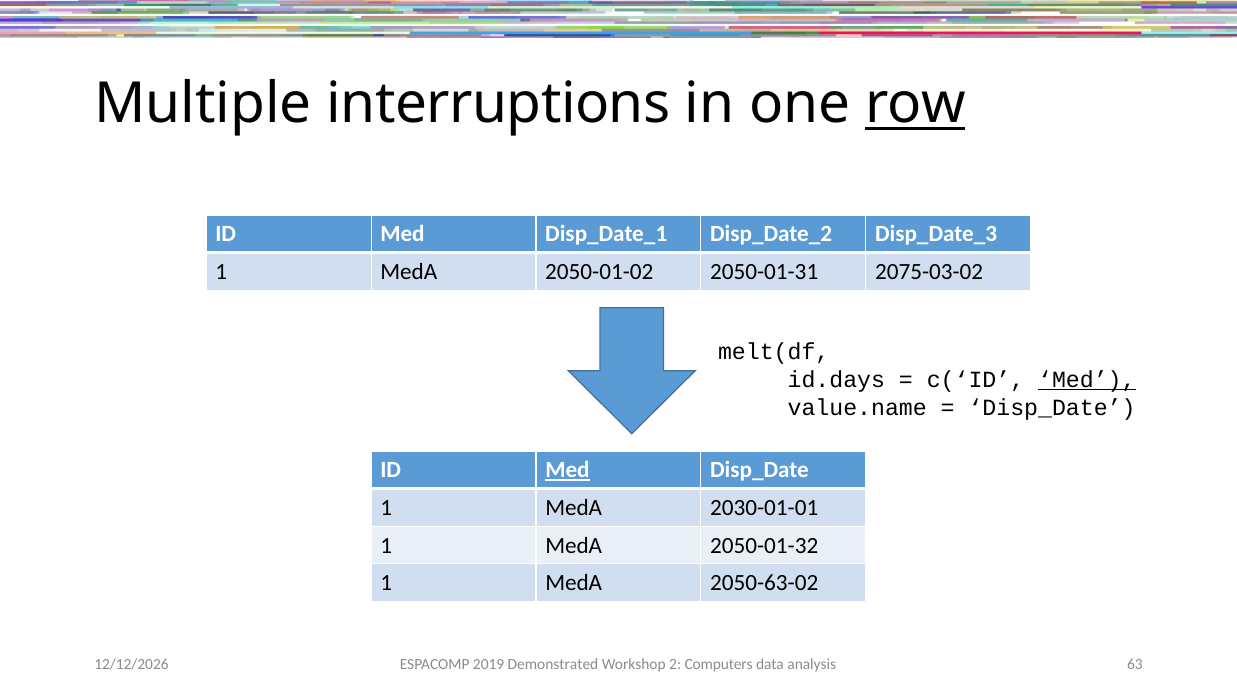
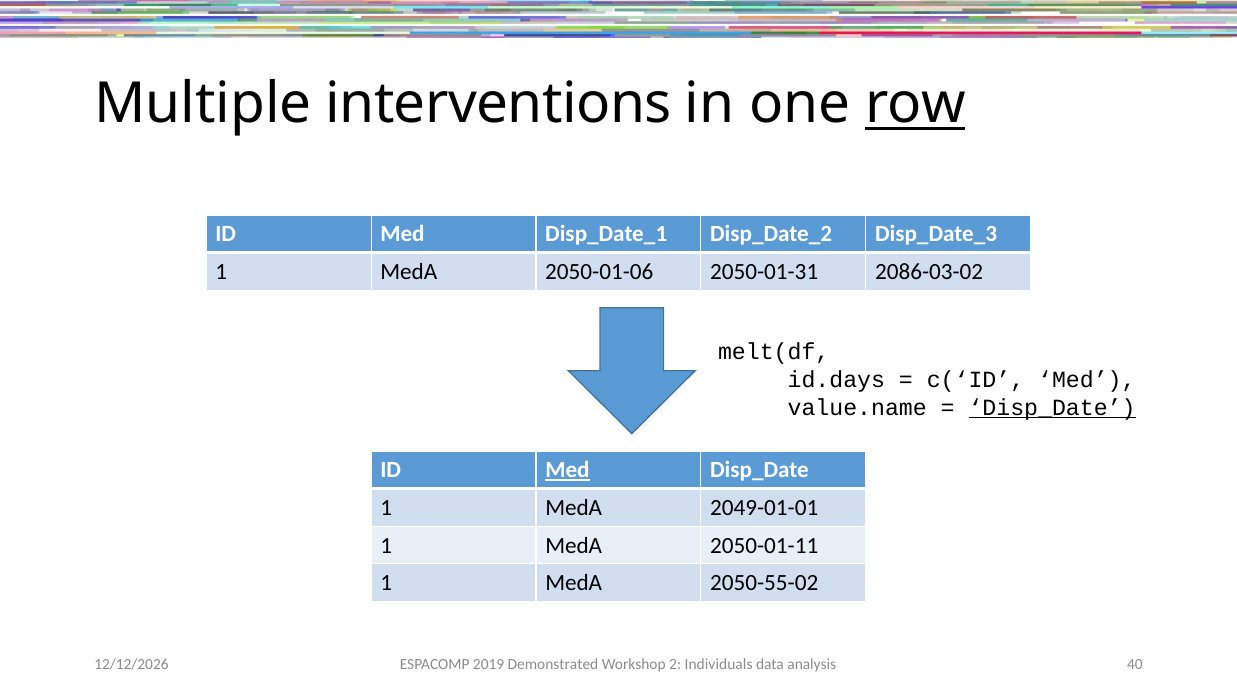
interruptions: interruptions -> interventions (499, 104)
2050-01-02: 2050-01-02 -> 2050-01-06 (599, 272)
2075-03-02: 2075-03-02 -> 2086-03-02 (929, 272)
Med underline: present -> none (1087, 379)
Disp_Date underline: none -> present (1052, 407)
2030-01-01: 2030-01-01 -> 2049-01-01 (764, 508)
2050-01-32: 2050-01-32 -> 2050-01-11 (764, 545)
2050-63-02: 2050-63-02 -> 2050-55-02 (764, 583)
Computers: Computers -> Individuals (719, 664)
63: 63 -> 40 (1135, 664)
